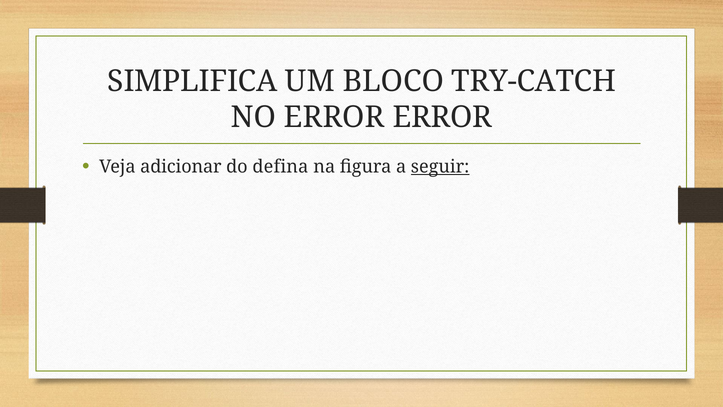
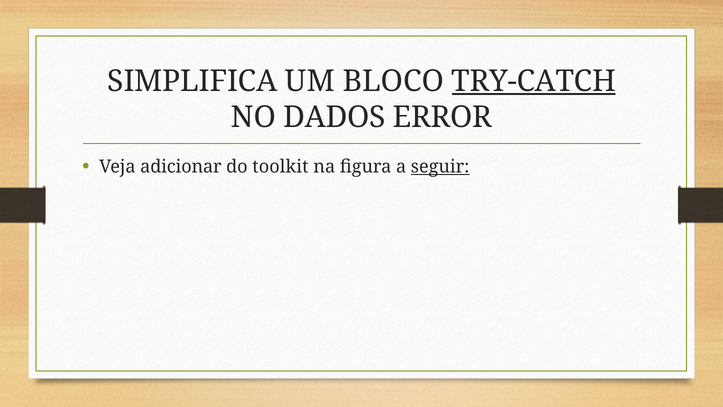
TRY-CATCH underline: none -> present (534, 81)
NO ERROR: ERROR -> DADOS (334, 117)
defina: defina -> toolkit (280, 166)
